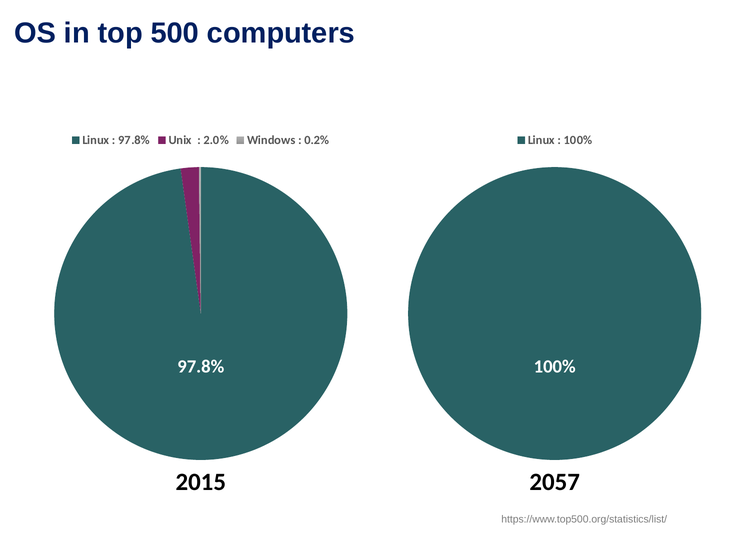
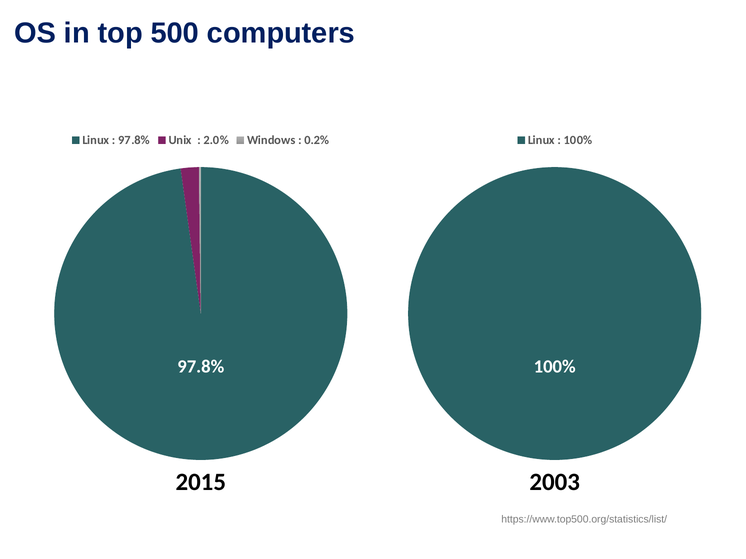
2057: 2057 -> 2003 (555, 482)
